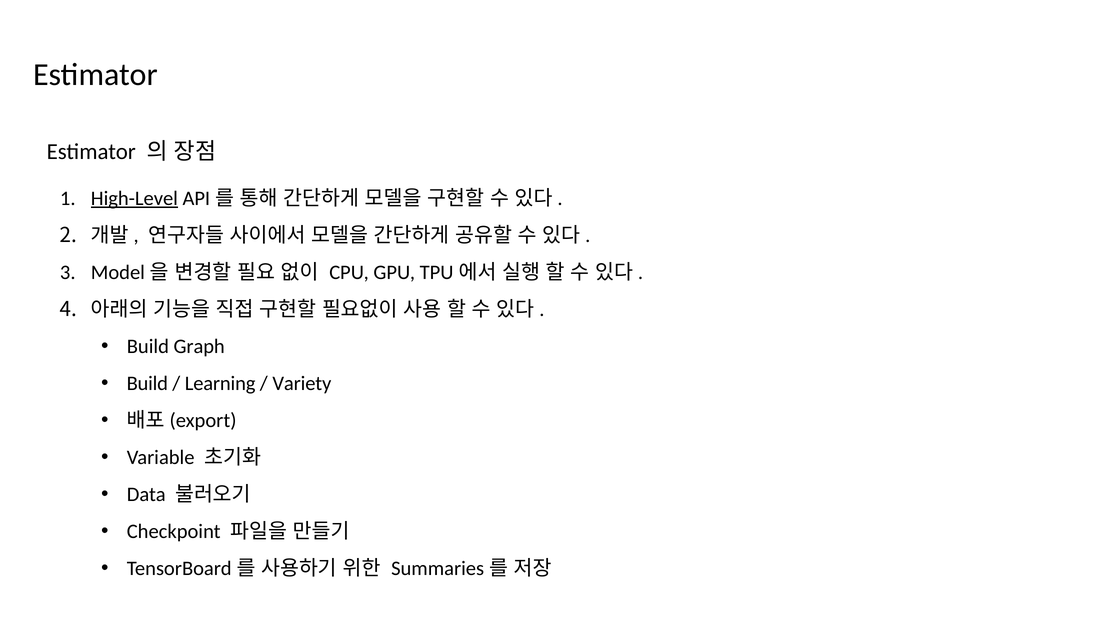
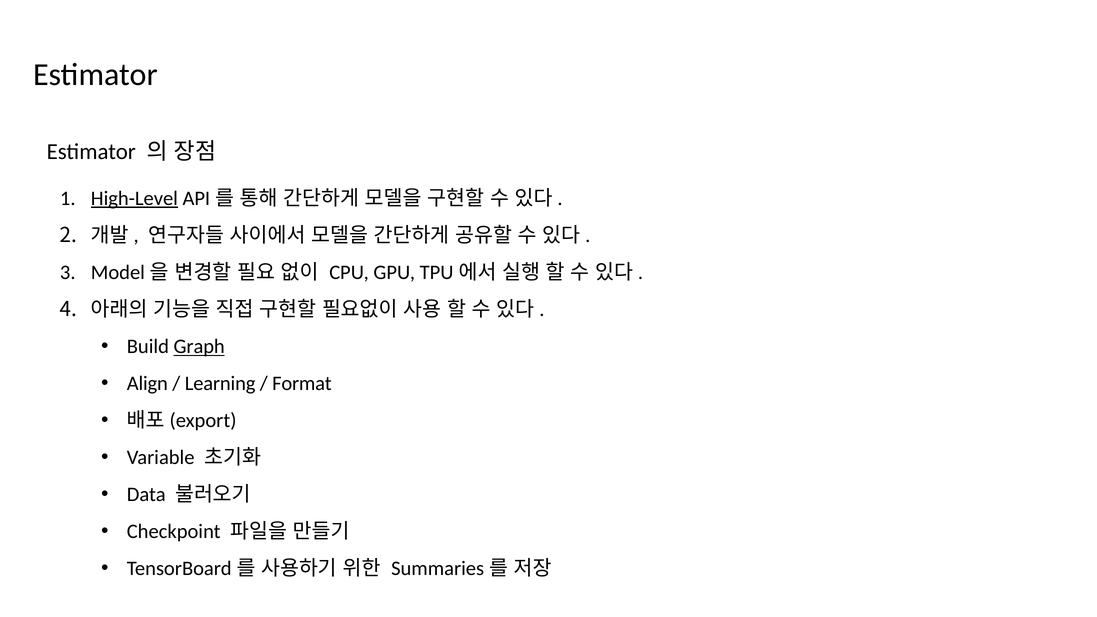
Graph underline: none -> present (199, 347)
Build: Build -> Align (147, 384)
Variety: Variety -> Format (302, 384)
